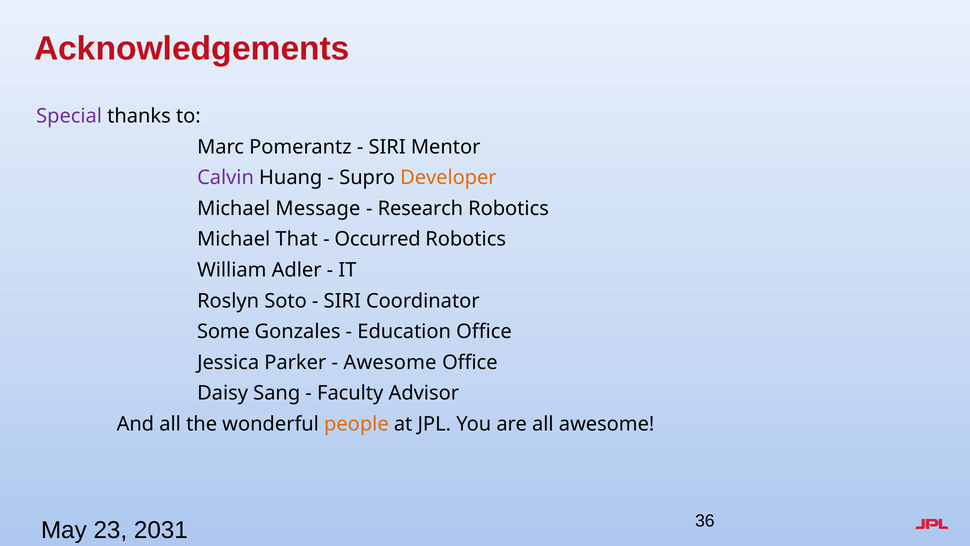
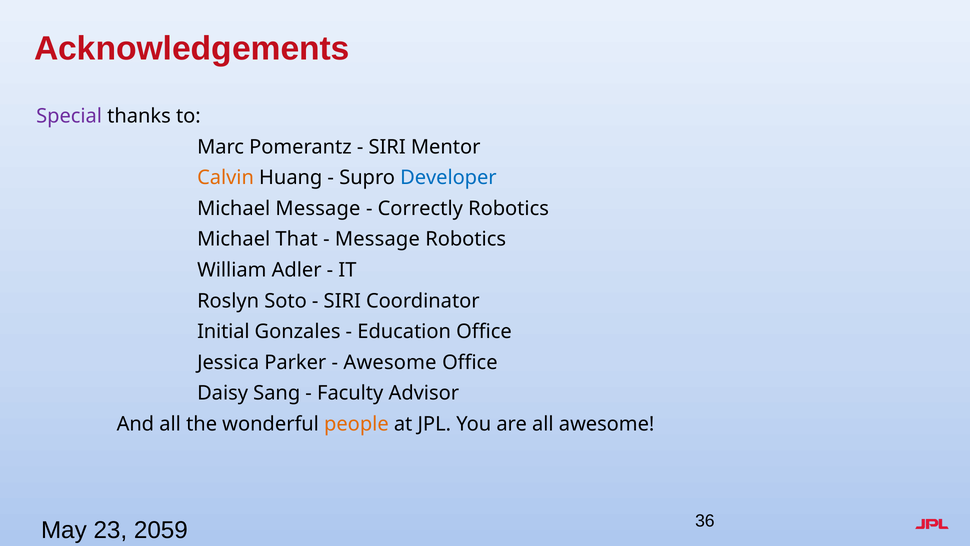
Calvin colour: purple -> orange (226, 178)
Developer colour: orange -> blue (448, 178)
Research: Research -> Correctly (420, 208)
Occurred: Occurred -> Message (377, 239)
Some: Some -> Initial (223, 332)
2031: 2031 -> 2059 (161, 530)
